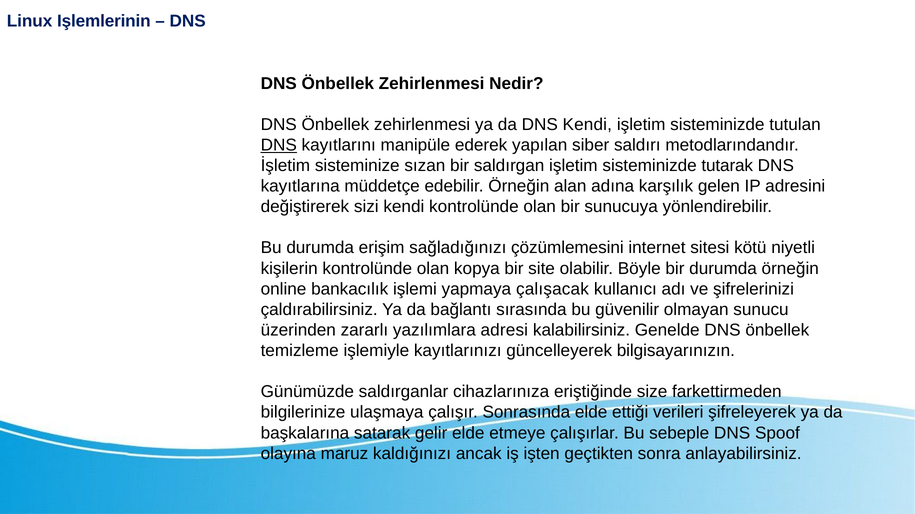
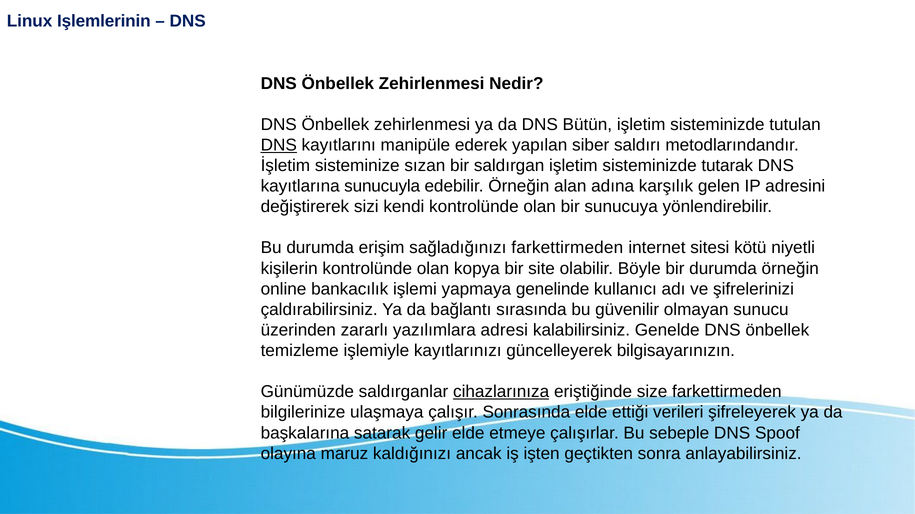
DNS Kendi: Kendi -> Bütün (587, 125)
müddetçe: müddetçe -> sunucuyla (382, 186)
sağladığınızı çözümlemesini: çözümlemesini -> farkettirmeden (567, 248)
çalışacak: çalışacak -> genelinde (553, 289)
cihazlarınıza underline: none -> present (501, 392)
